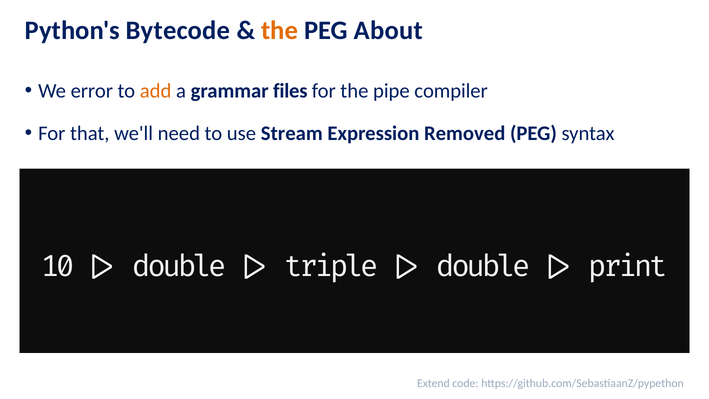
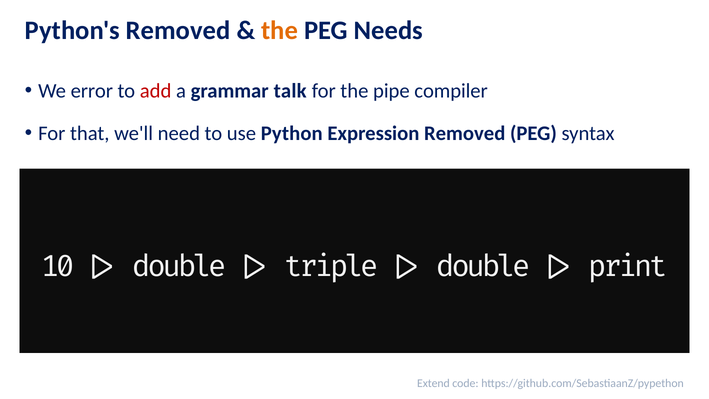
Python's Bytecode: Bytecode -> Removed (178, 31)
About: About -> Needs (388, 31)
add colour: orange -> red (156, 91)
files: files -> talk (290, 91)
Stream: Stream -> Python (292, 134)
